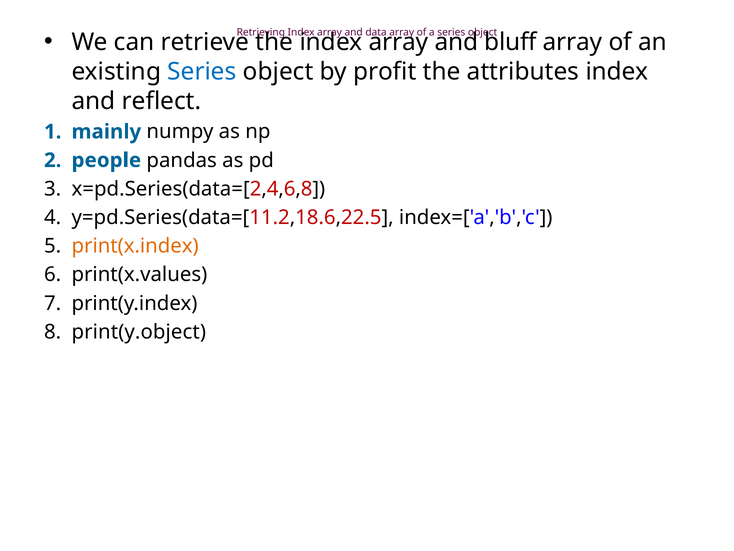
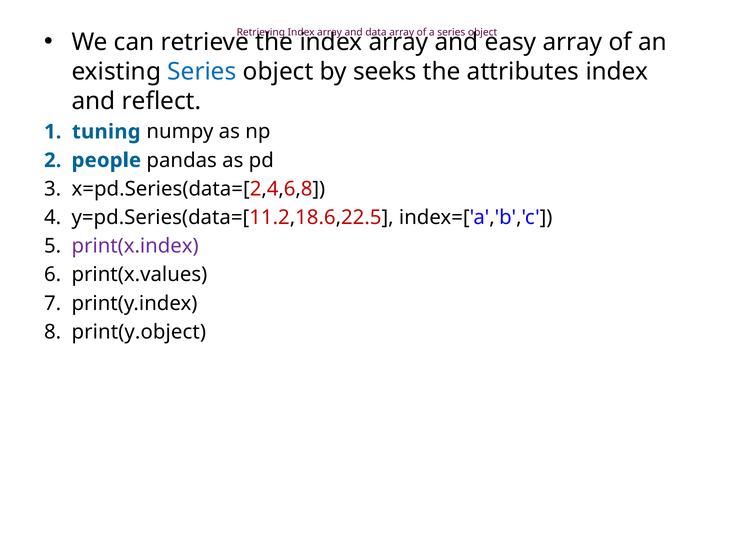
bluff: bluff -> easy (511, 42)
profit: profit -> seeks (385, 71)
mainly: mainly -> tuning (106, 132)
print(x.index colour: orange -> purple (135, 246)
